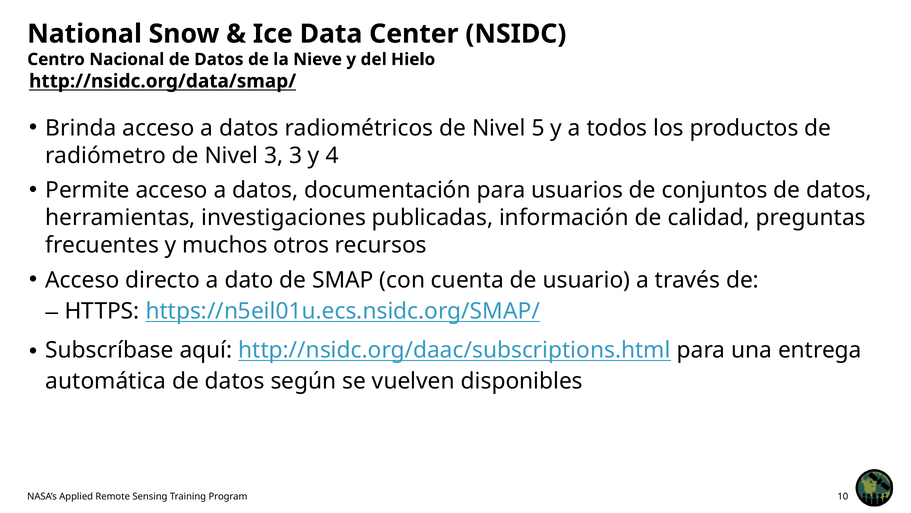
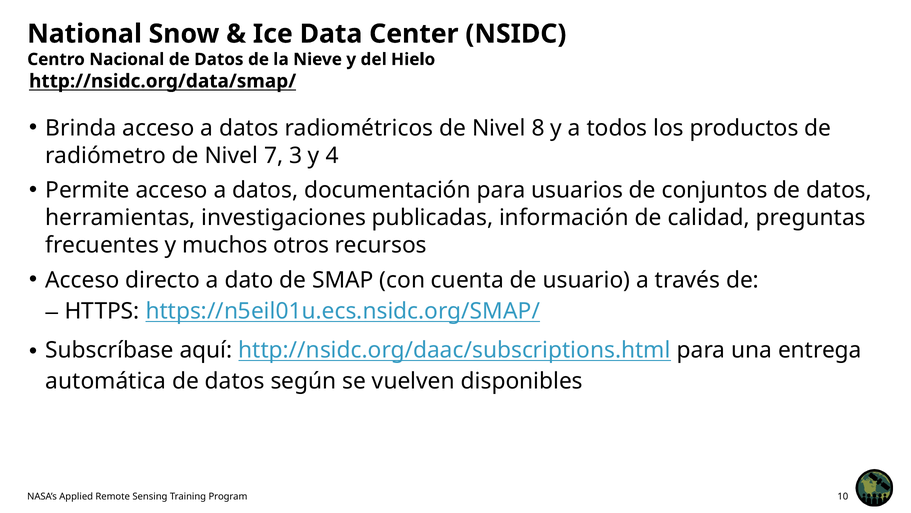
5: 5 -> 8 (538, 128)
Nivel 3: 3 -> 7 (274, 155)
